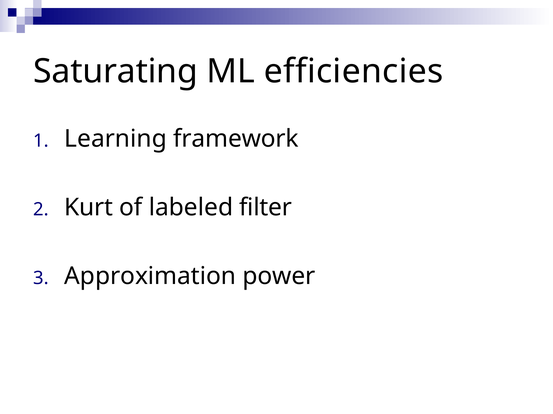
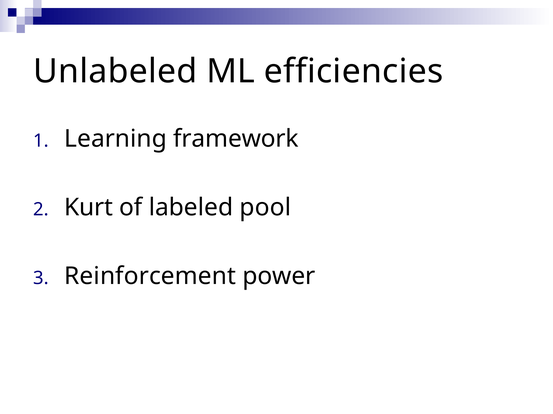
Saturating: Saturating -> Unlabeled (115, 71)
filter: filter -> pool (265, 208)
Approximation: Approximation -> Reinforcement (150, 277)
